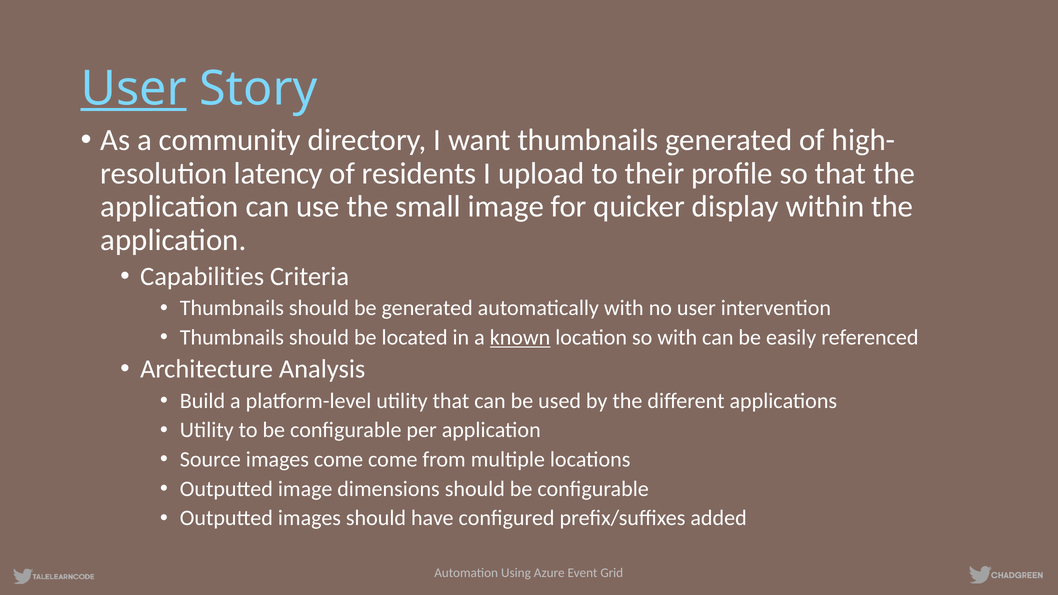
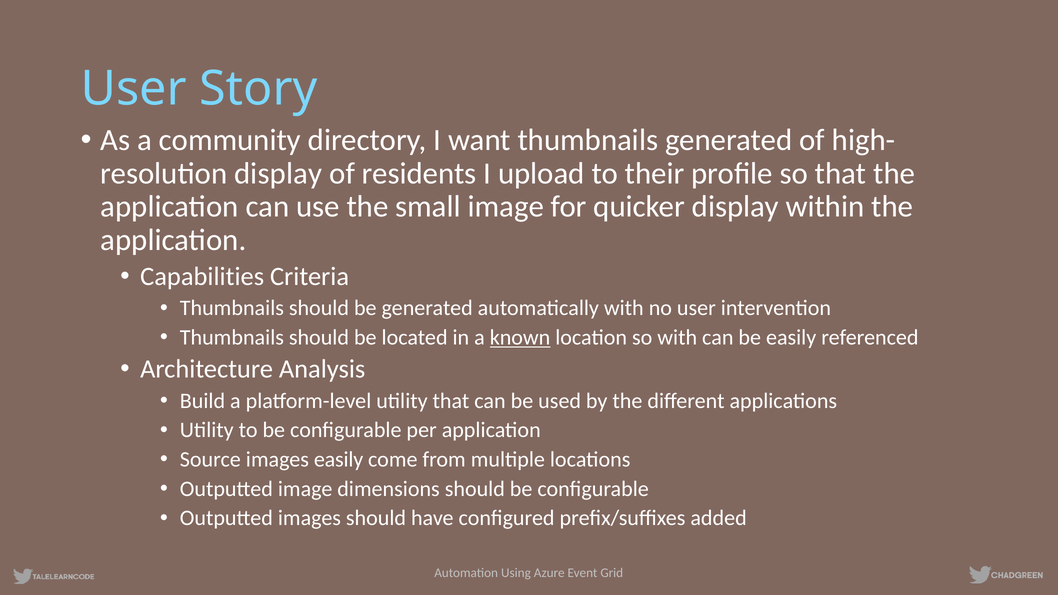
User underline: present -> none (134, 89)
latency: latency -> display (278, 174)
images come: come -> easily (339, 460)
